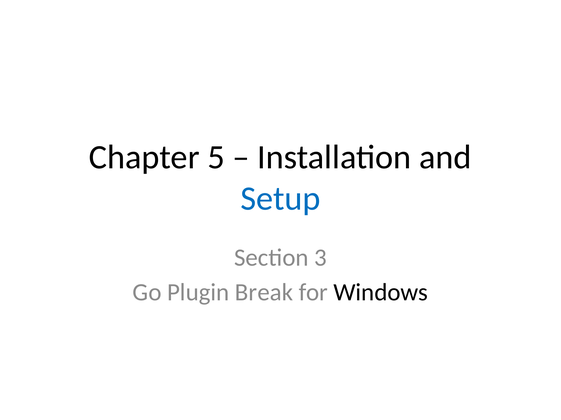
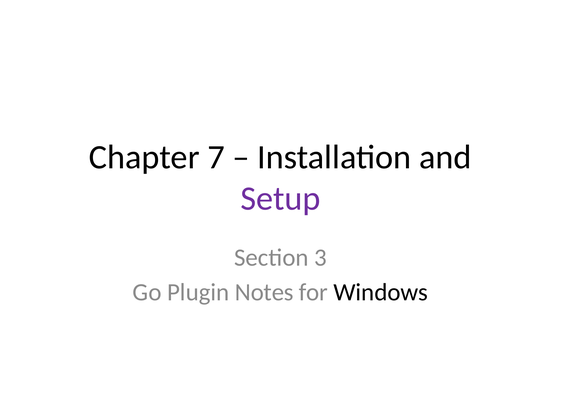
5: 5 -> 7 (216, 158)
Setup colour: blue -> purple (280, 199)
Break: Break -> Notes (264, 293)
